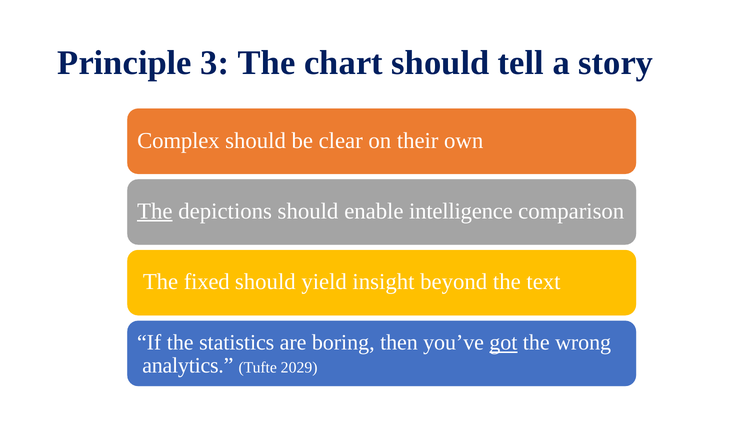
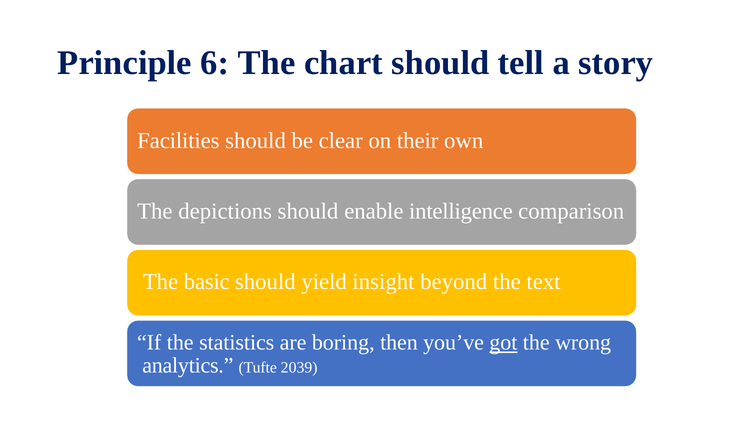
3: 3 -> 6 (215, 63)
Complex: Complex -> Facilities (178, 141)
The underline: present -> none (155, 211)
fixed: fixed -> basic (207, 282)
2029: 2029 -> 2039 (299, 368)
